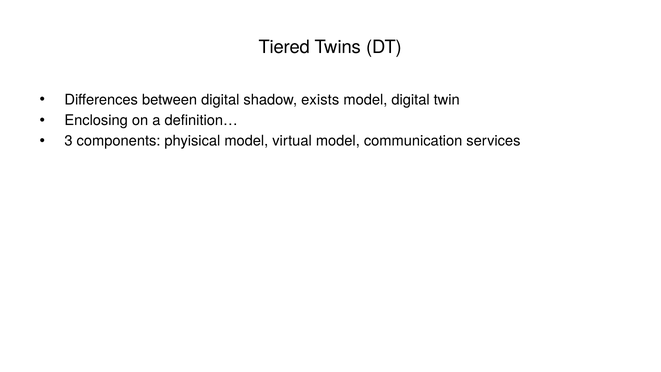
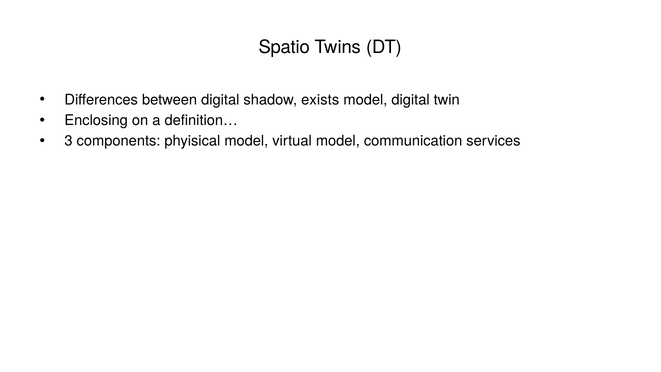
Tiered: Tiered -> Spatio (284, 47)
